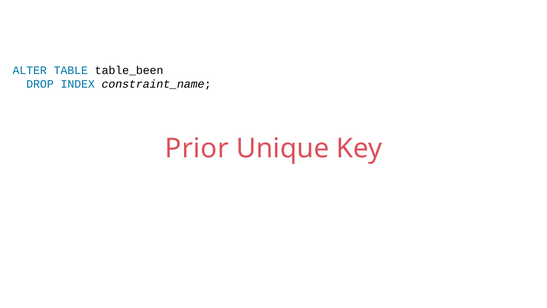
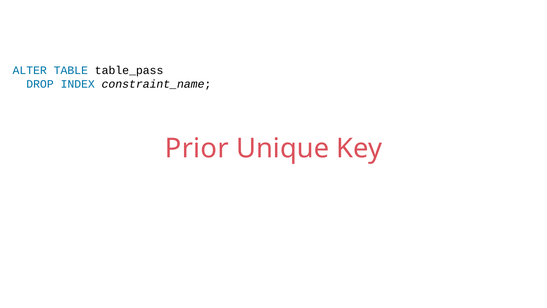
table_been: table_been -> table_pass (129, 70)
